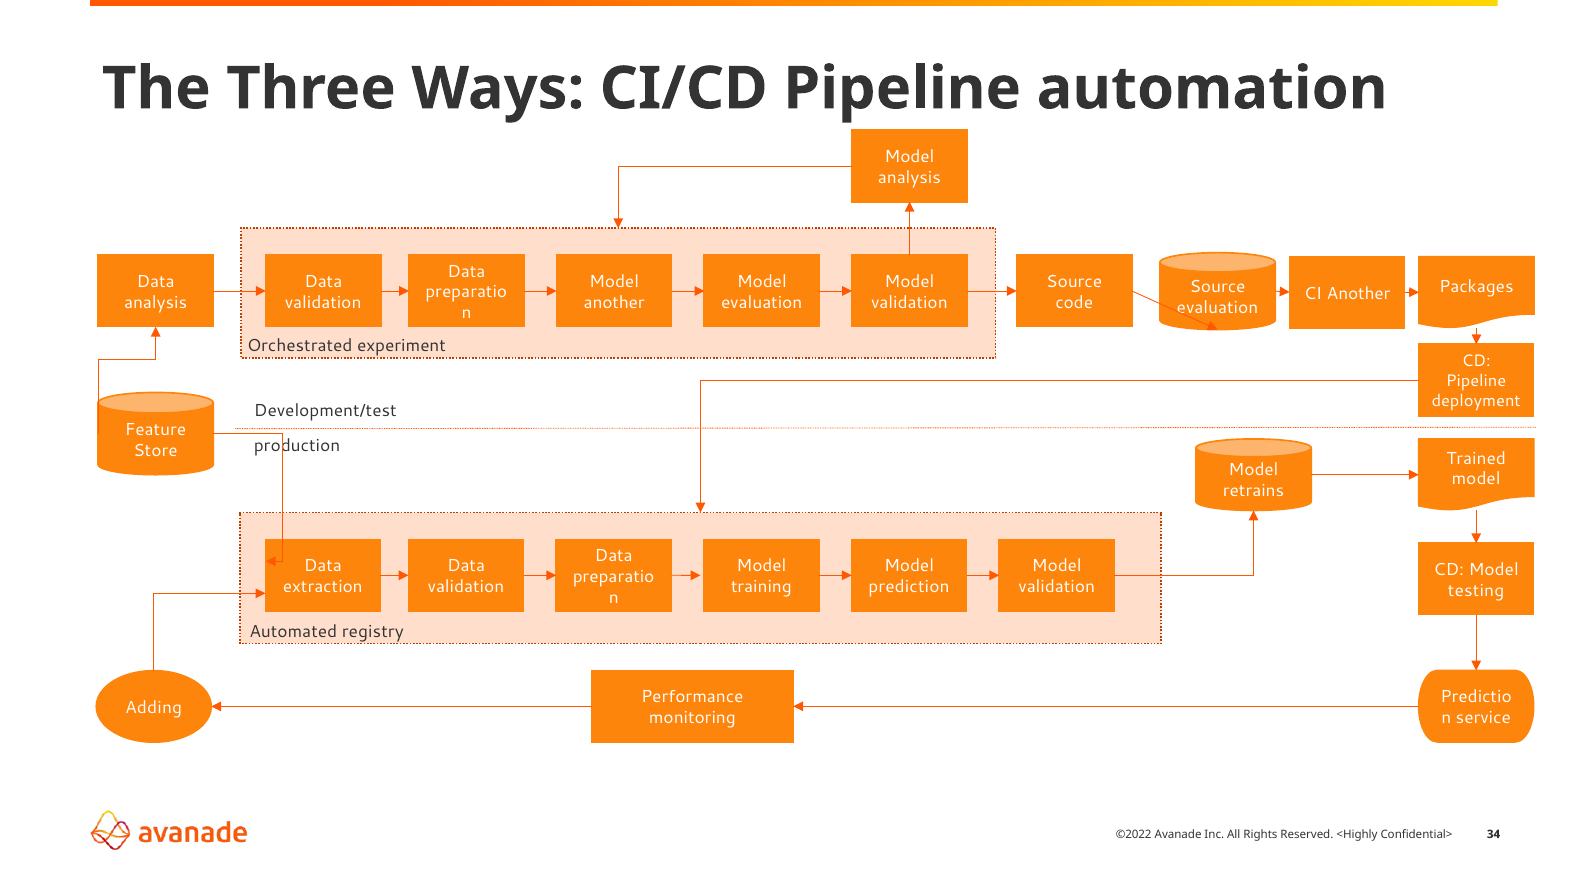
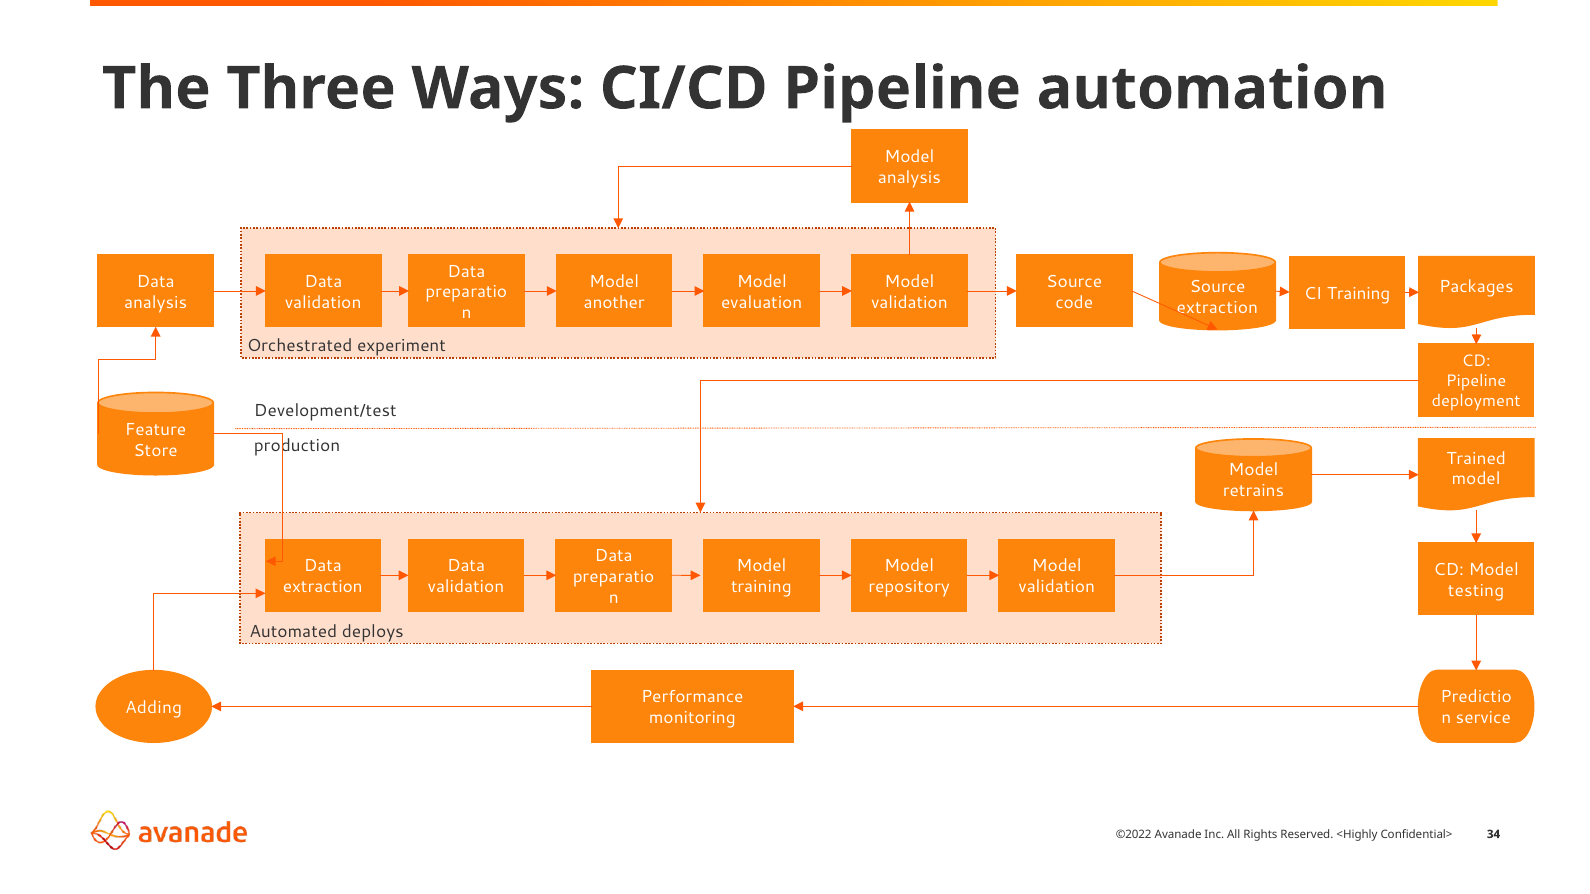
CI Another: Another -> Training (1359, 293)
evaluation: evaluation -> extraction (1217, 308)
prediction: prediction -> repository (909, 587)
registry: registry -> deploys (373, 632)
